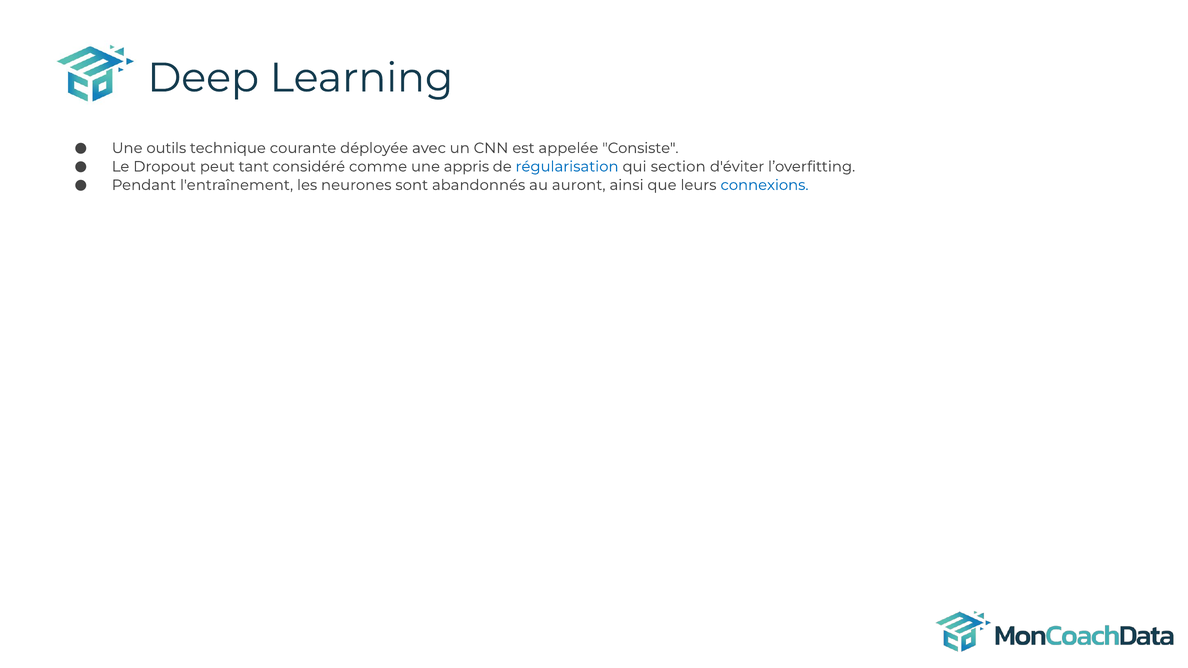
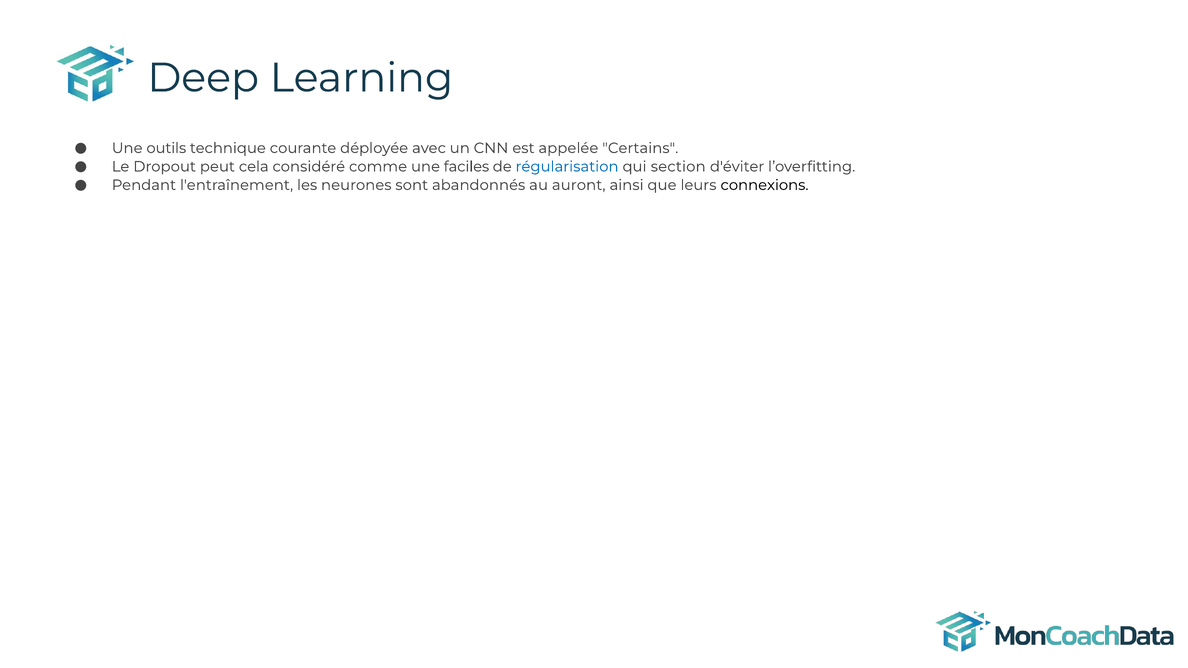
Consiste: Consiste -> Certains (640, 148)
tant: tant -> cela (254, 167)
appris: appris -> faciles (466, 167)
connexions colour: blue -> black (764, 185)
